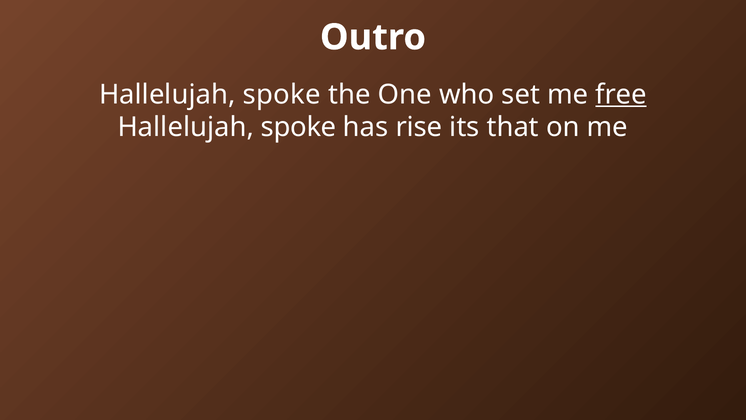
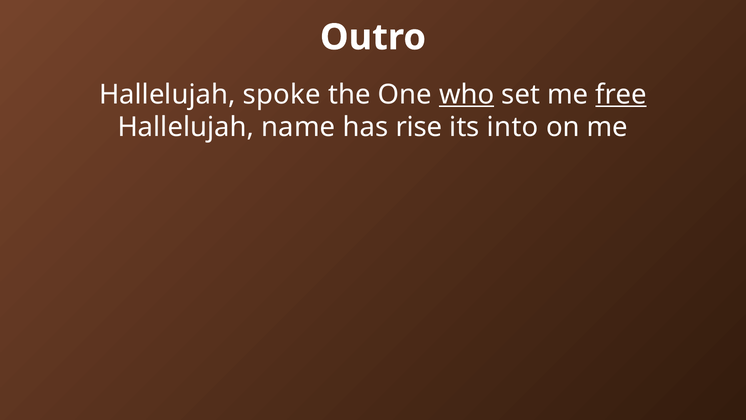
who underline: none -> present (467, 94)
spoke: spoke -> name (298, 127)
that: that -> into (513, 127)
